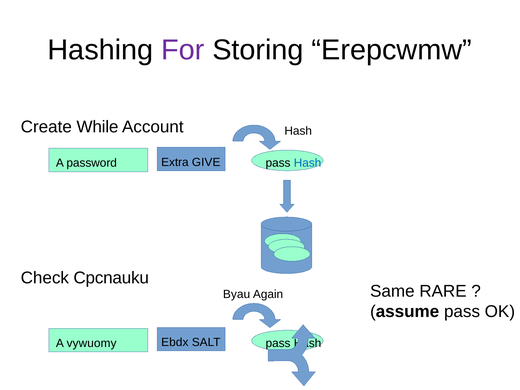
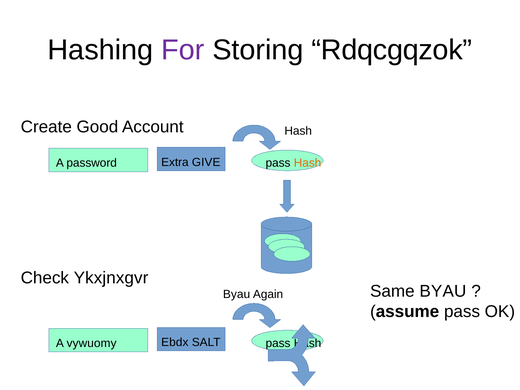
Erepcwmw: Erepcwmw -> Rdqcgqzok (392, 50)
While: While -> Good (97, 127)
Hash colour: blue -> orange (308, 163)
Cpcnauku: Cpcnauku -> Ykxjnxgvr (111, 278)
Same RARE: RARE -> BYAU (443, 291)
